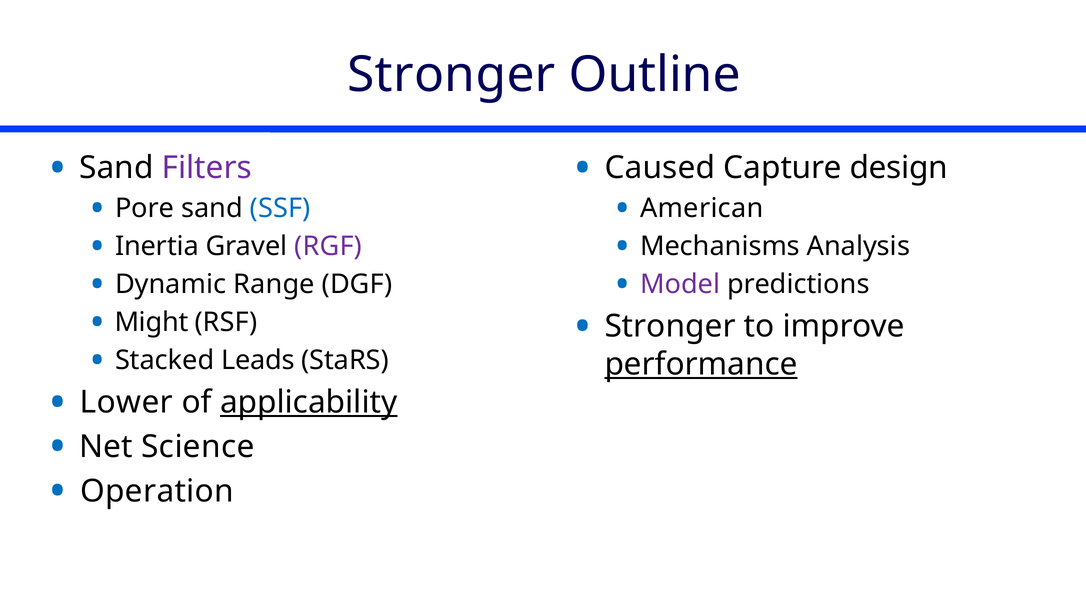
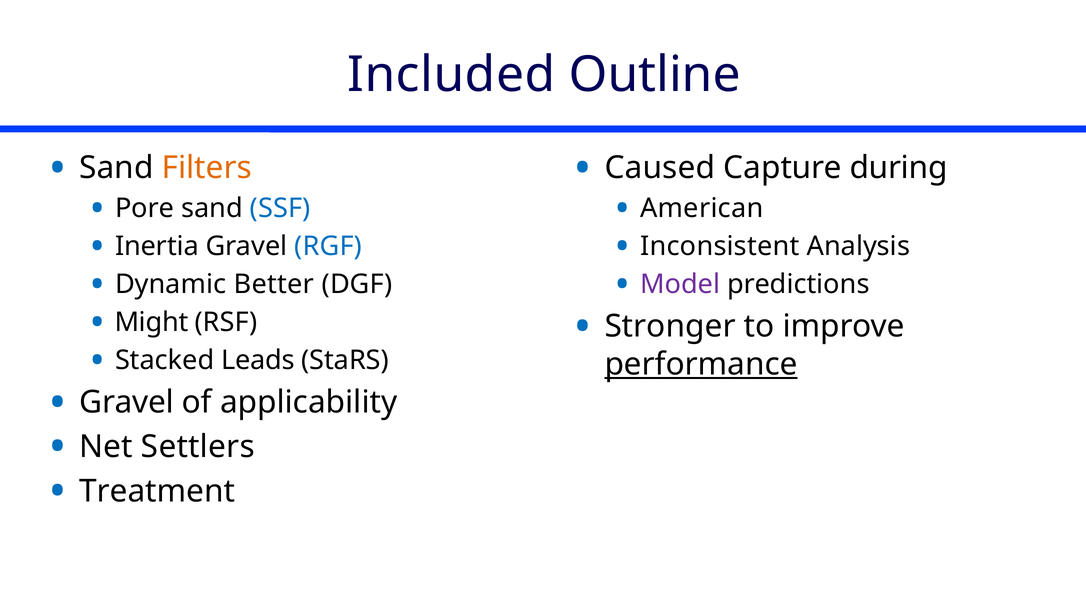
Stronger: Stronger -> Included (451, 75)
Filters colour: purple -> orange (207, 168)
design: design -> during (899, 168)
RGF colour: purple -> blue (328, 246)
Mechanisms: Mechanisms -> Inconsistent (720, 246)
Range: Range -> Better (274, 284)
Lower: Lower -> Gravel (127, 402)
applicability underline: present -> none (309, 402)
Science: Science -> Settlers (198, 447)
Operation: Operation -> Treatment (157, 491)
